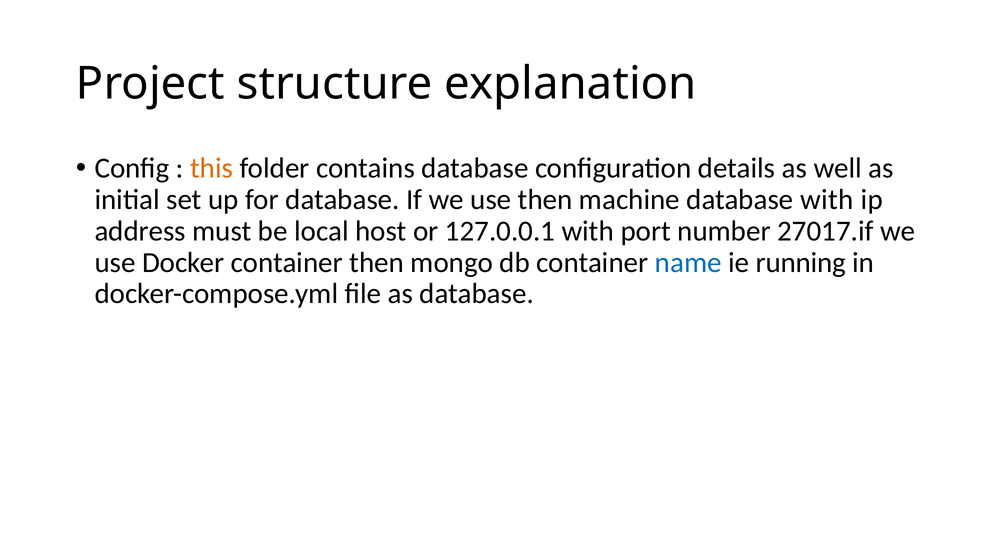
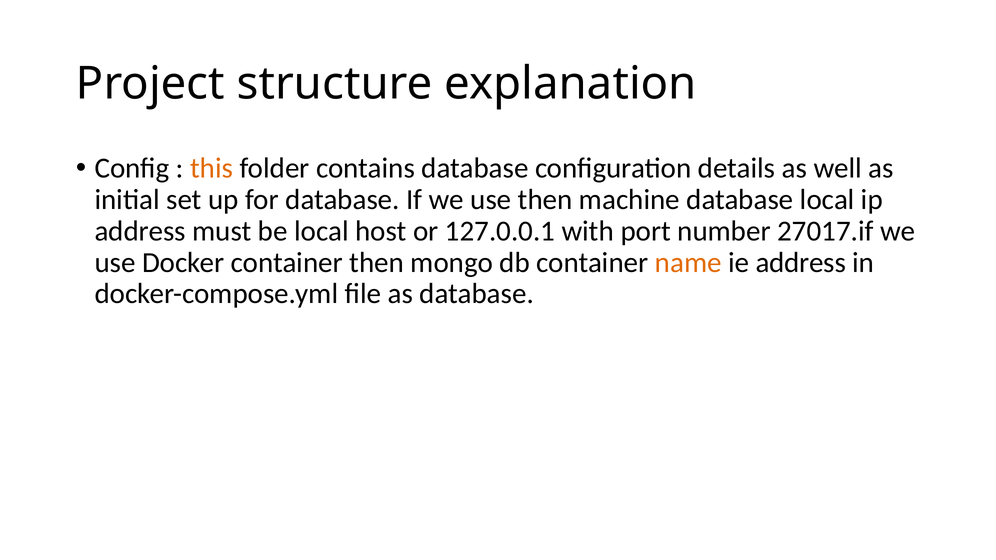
database with: with -> local (827, 200)
name colour: blue -> orange (688, 263)
ie running: running -> address (801, 263)
